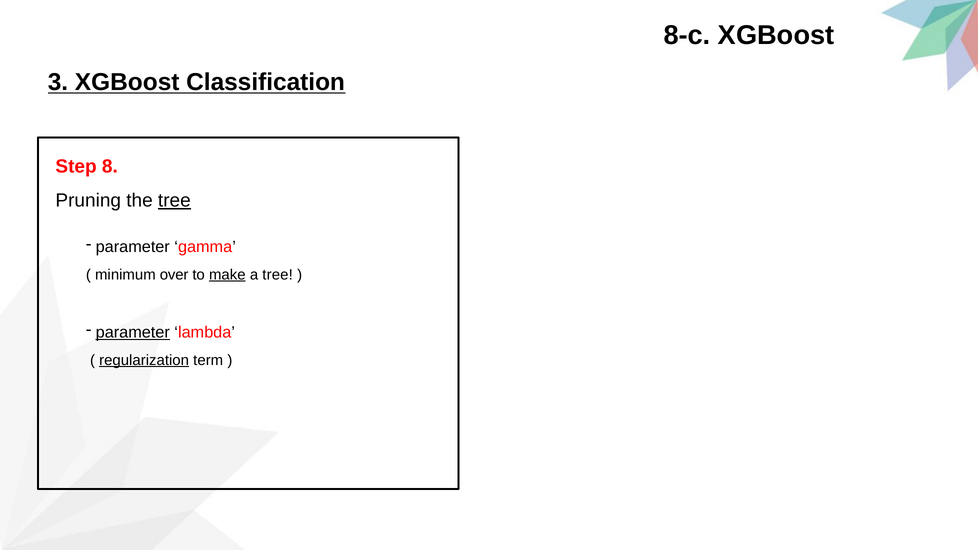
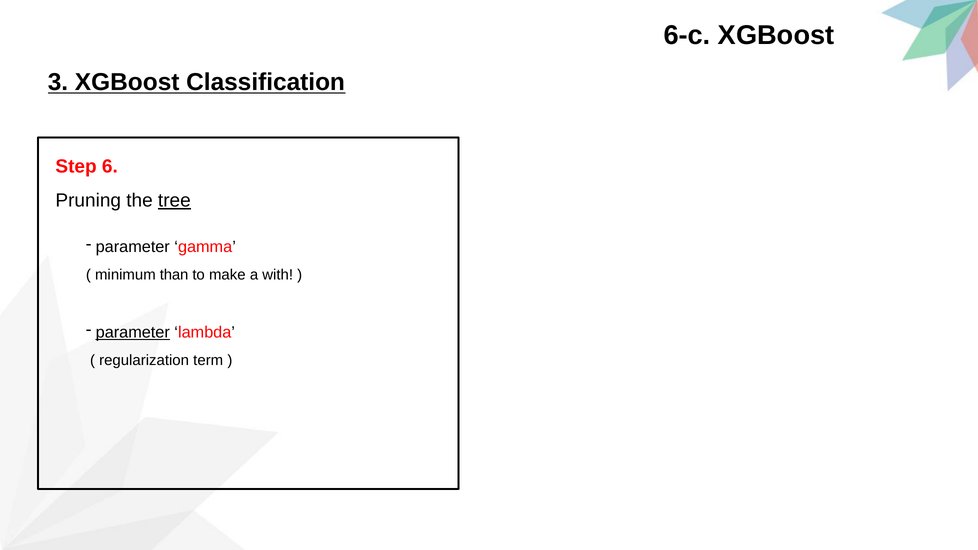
8-c: 8-c -> 6-c (687, 35)
8: 8 -> 6 (110, 166)
over: over -> than (174, 275)
make underline: present -> none (227, 275)
a tree: tree -> with (278, 275)
regularization underline: present -> none (144, 360)
